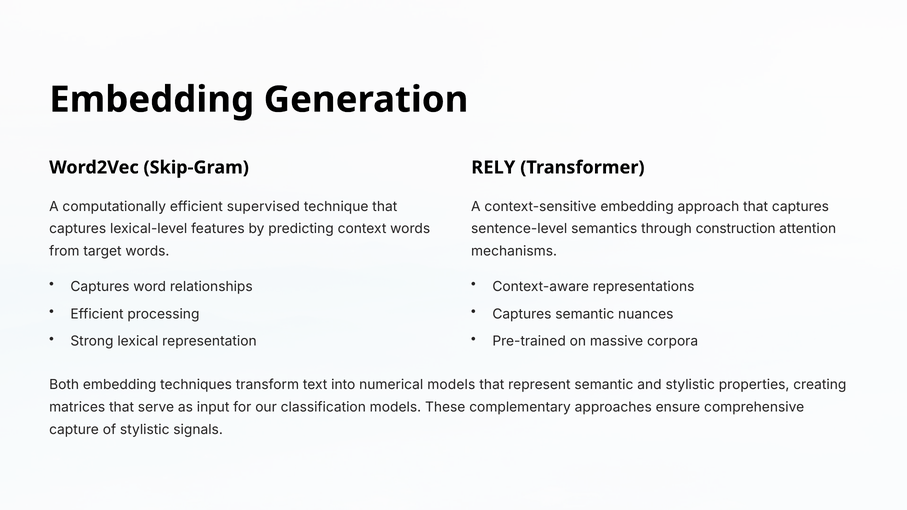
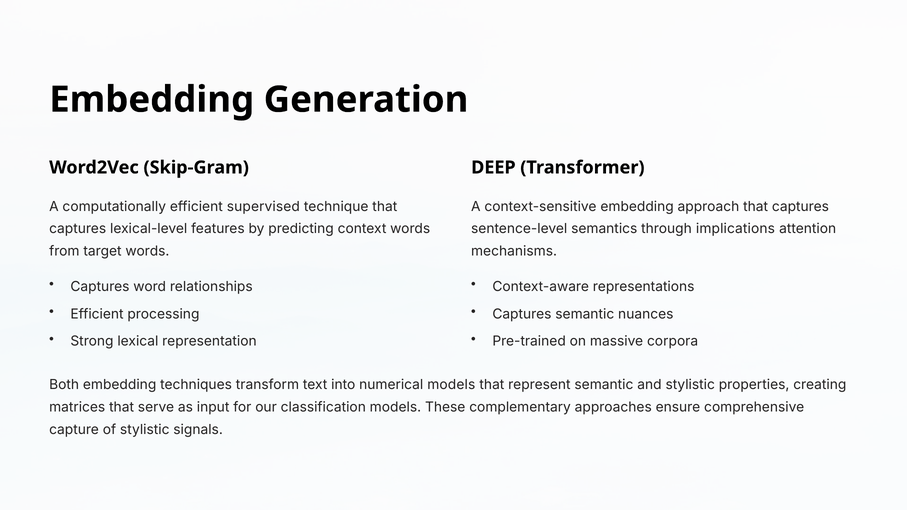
RELY: RELY -> DEEP (493, 168)
construction: construction -> implications (735, 229)
